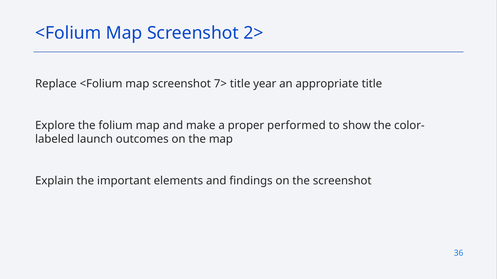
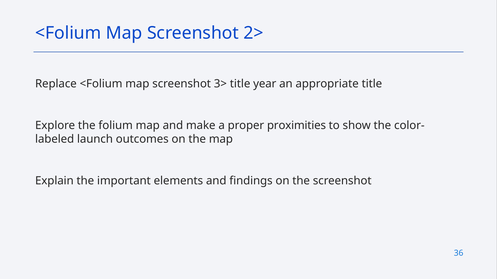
7>: 7> -> 3> (220, 84)
performed: performed -> proximities (296, 126)
